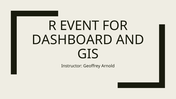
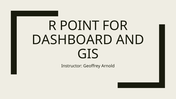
EVENT: EVENT -> POINT (79, 26)
